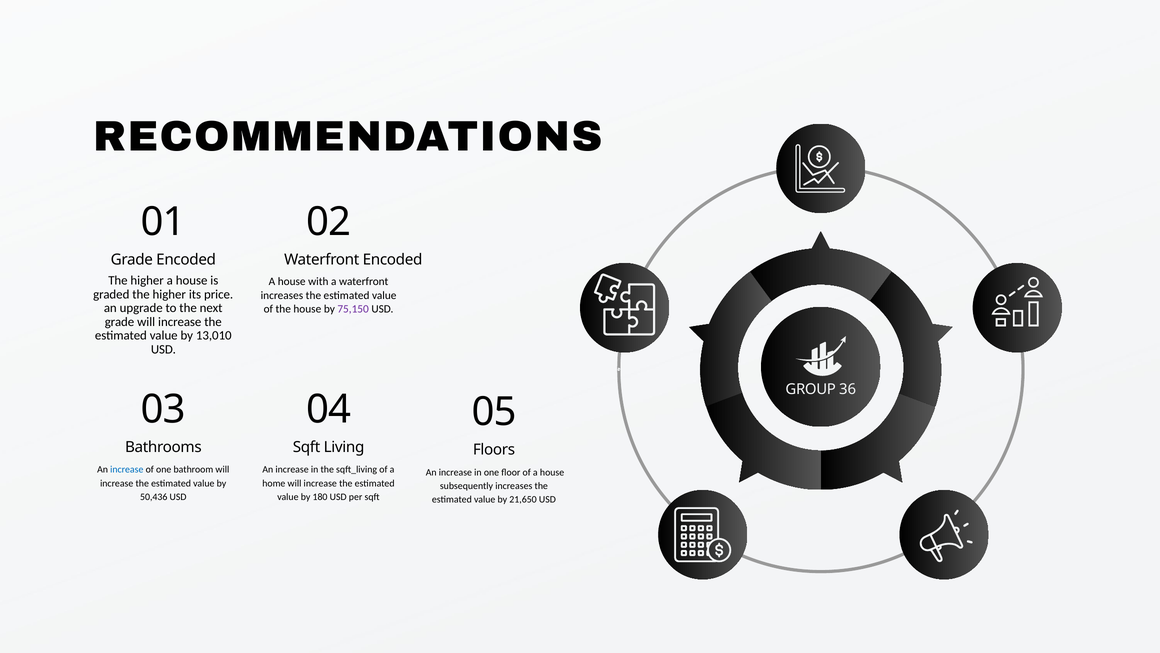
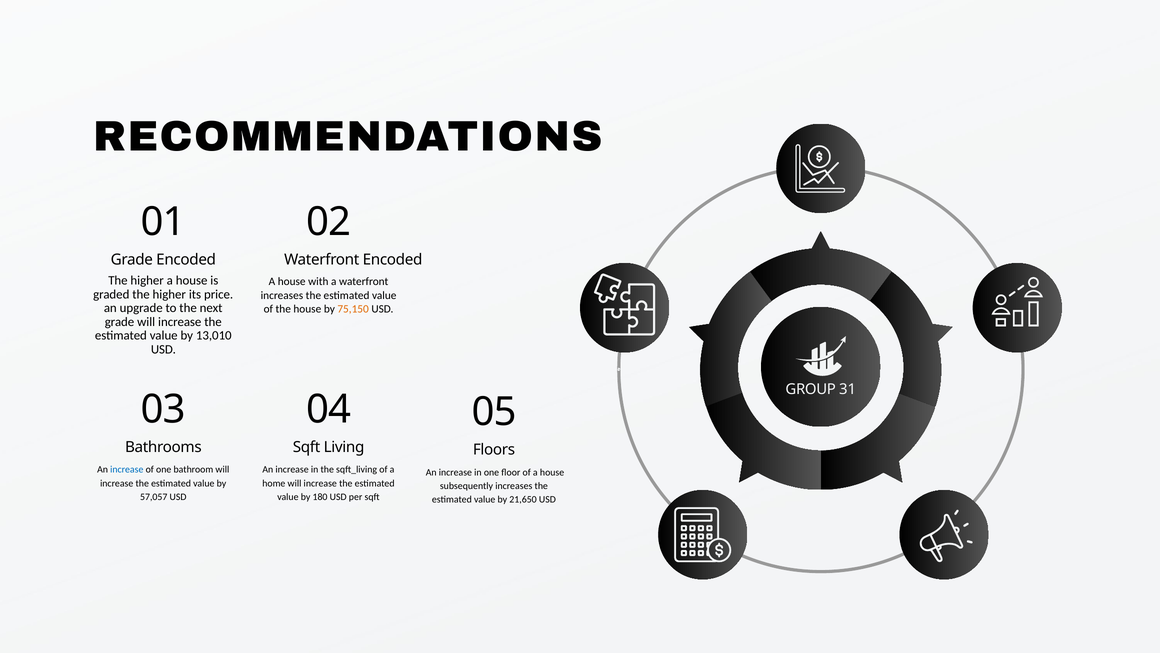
75,150 colour: purple -> orange (353, 309)
36: 36 -> 31 (848, 389)
50,436: 50,436 -> 57,057 (154, 497)
